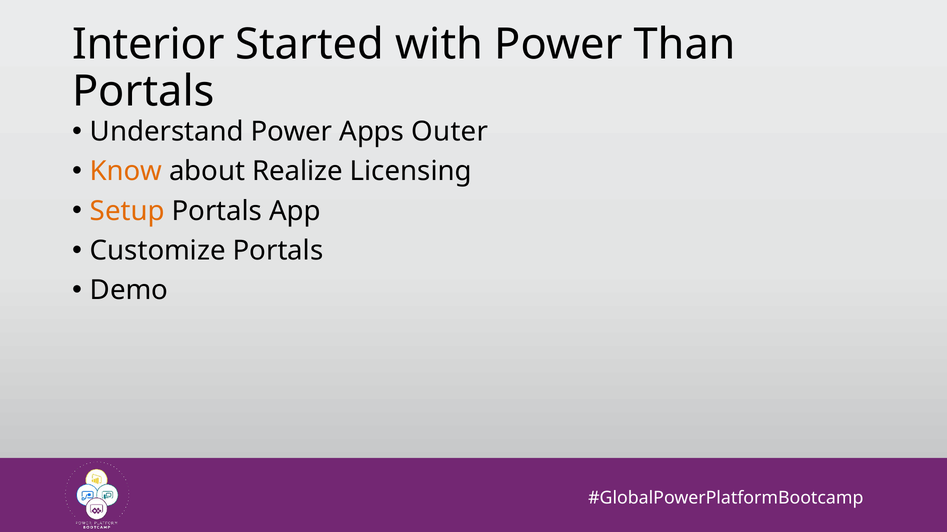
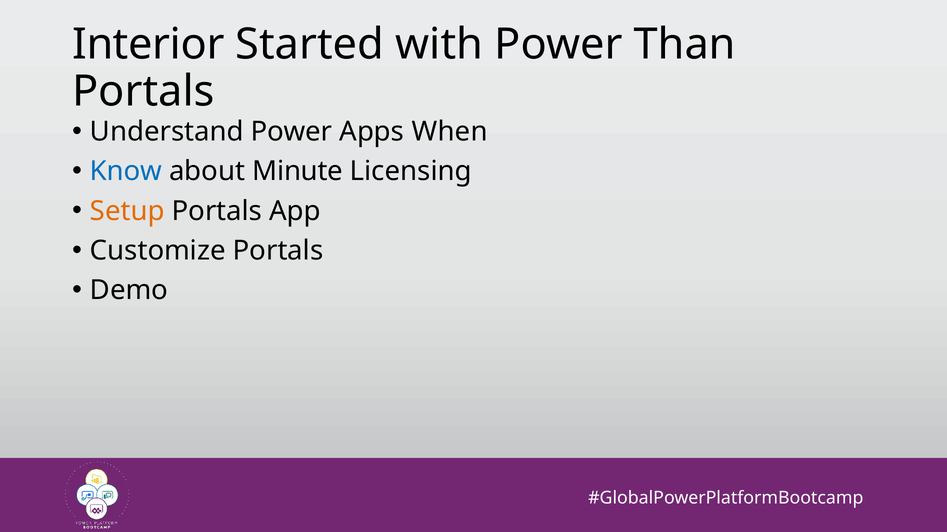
Outer: Outer -> When (450, 132)
Know colour: orange -> blue (126, 171)
Realize: Realize -> Minute (298, 171)
